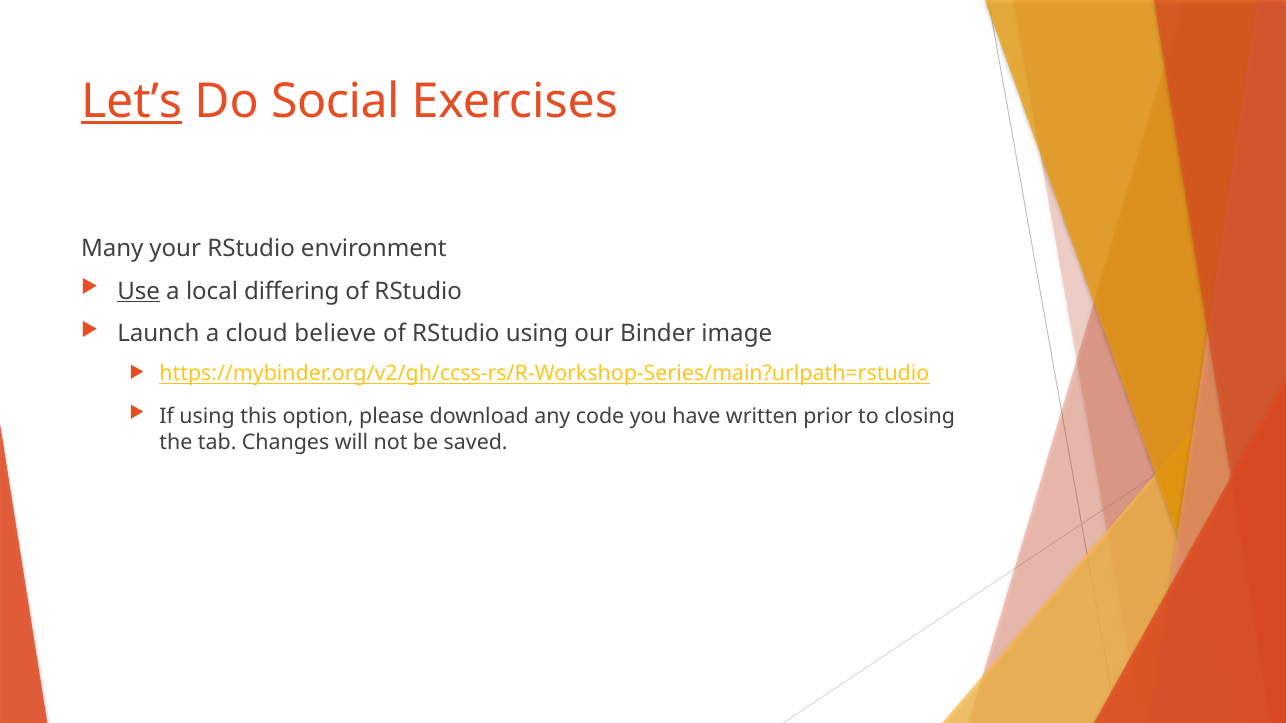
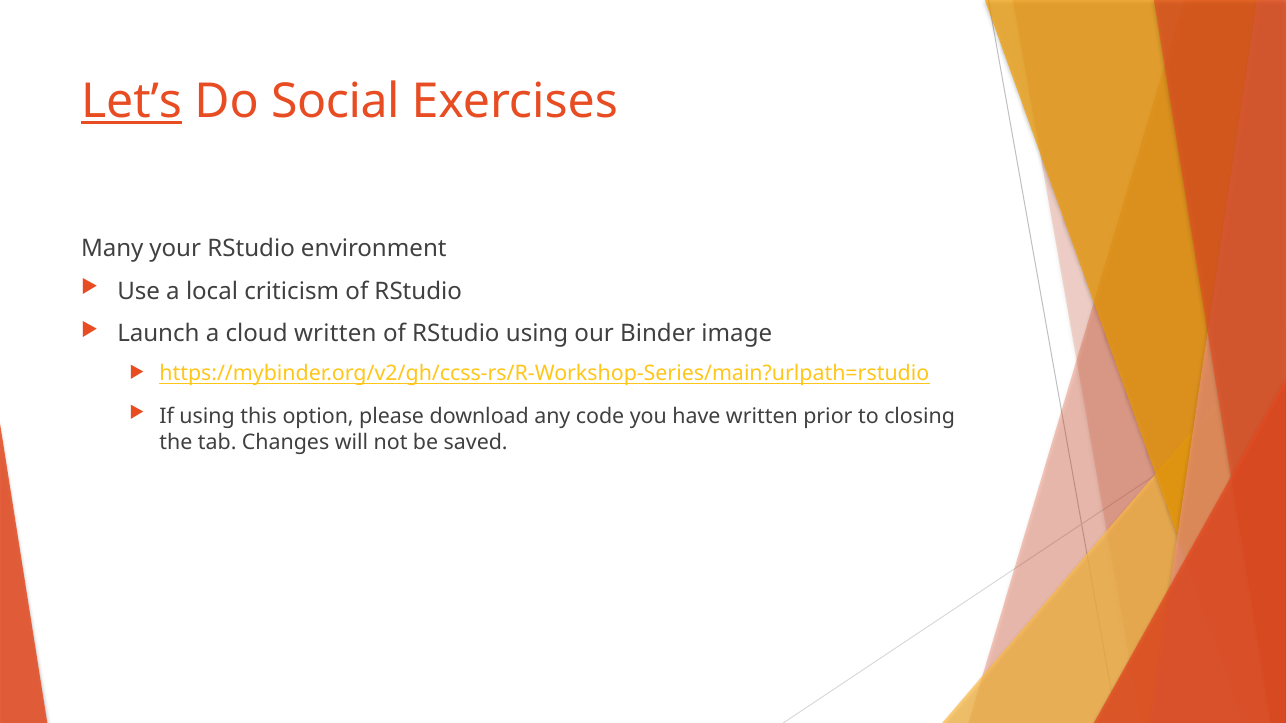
Use underline: present -> none (139, 291)
differing: differing -> criticism (292, 291)
cloud believe: believe -> written (335, 334)
